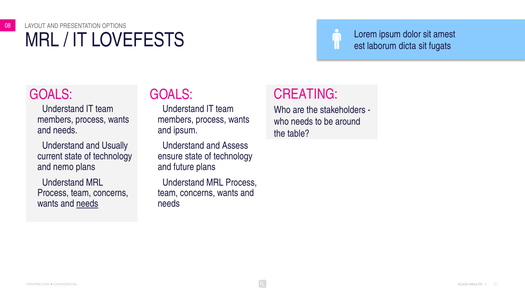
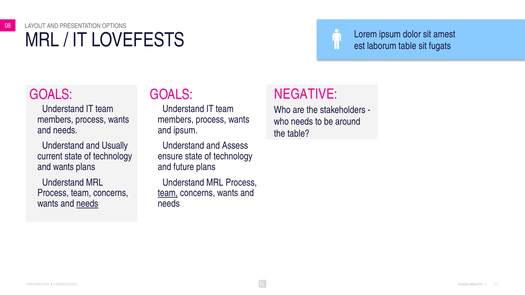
laborum dicta: dicta -> table (407, 46)
CREATING: CREATING -> NEGATIVE (306, 94)
and nemo: nemo -> wants (63, 167)
team underline: none -> present (168, 193)
